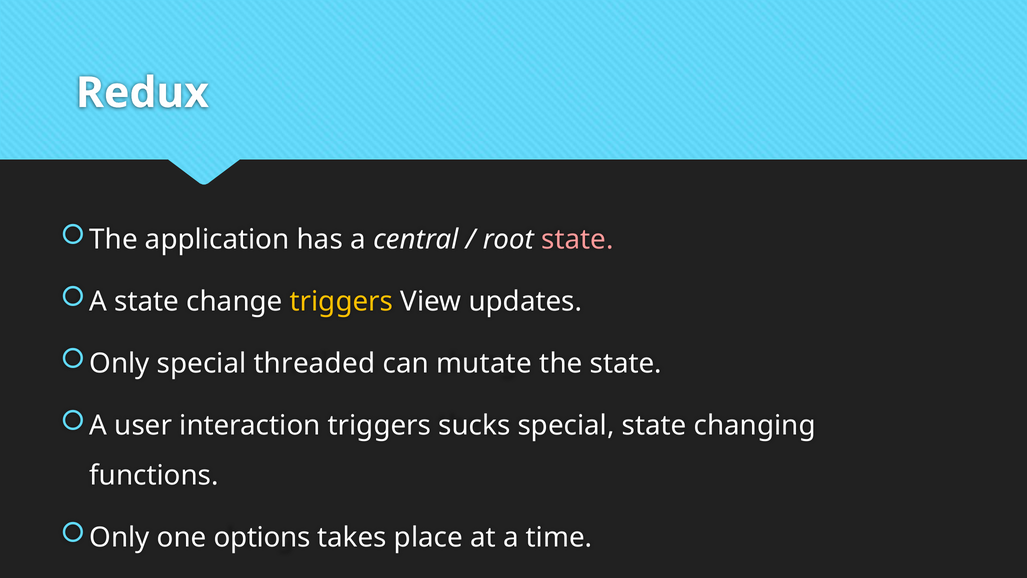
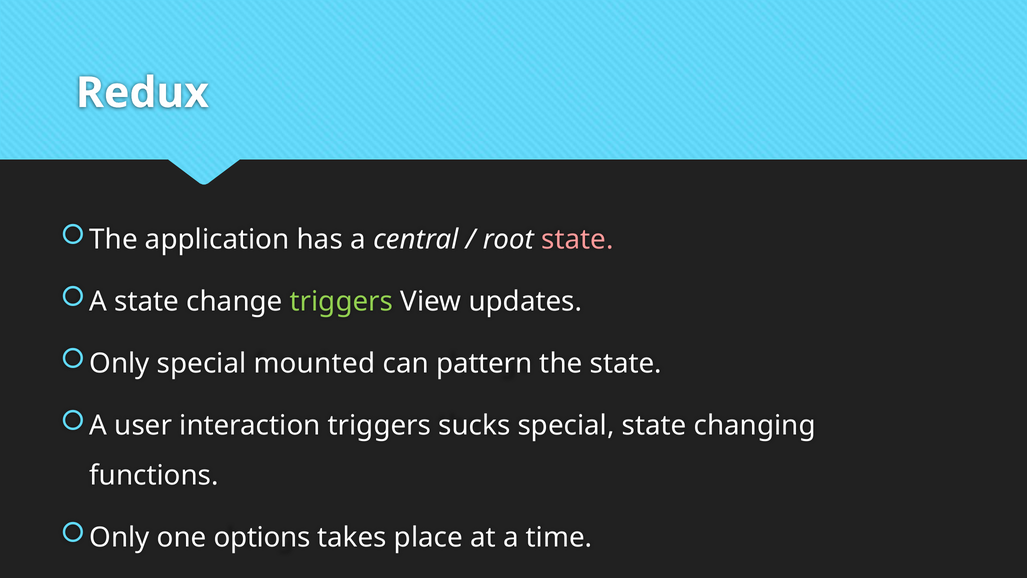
triggers colour: yellow -> light green (341, 301)
threaded: threaded -> mounted (314, 363)
mutate: mutate -> pattern (484, 363)
